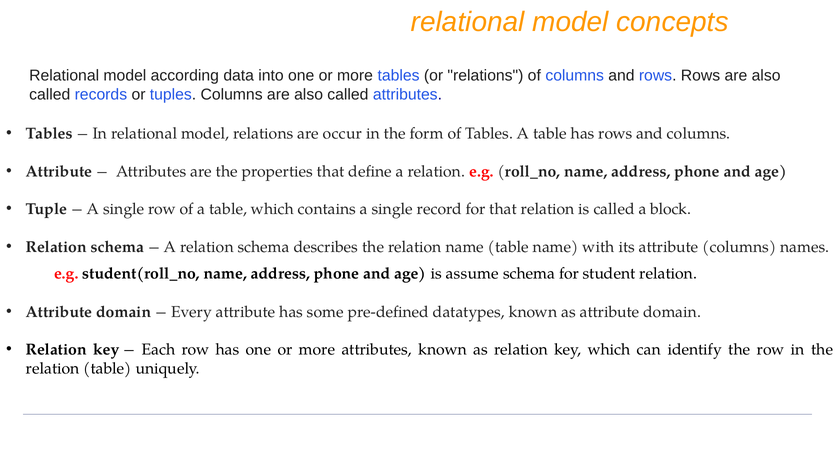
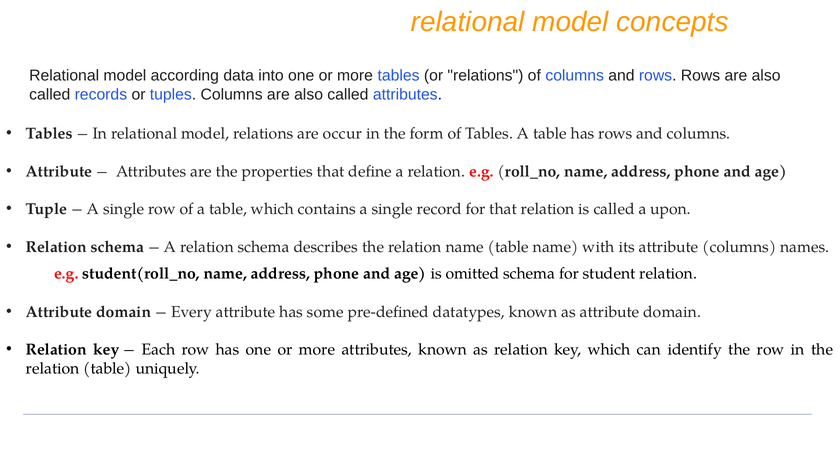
block: block -> upon (671, 209)
assume: assume -> omitted (472, 274)
